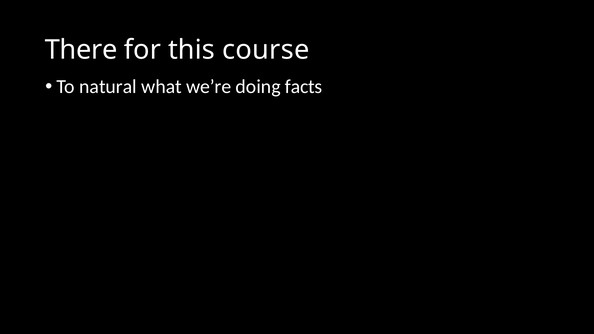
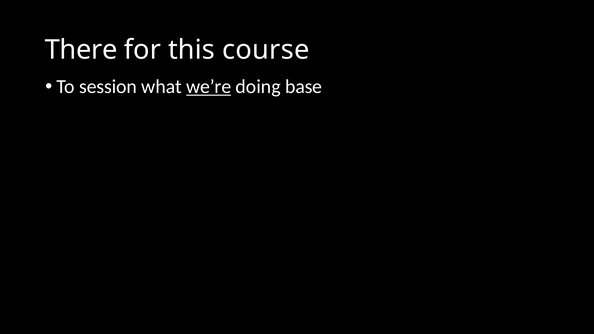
natural: natural -> session (108, 87)
we’re underline: none -> present (209, 87)
facts: facts -> base (304, 87)
